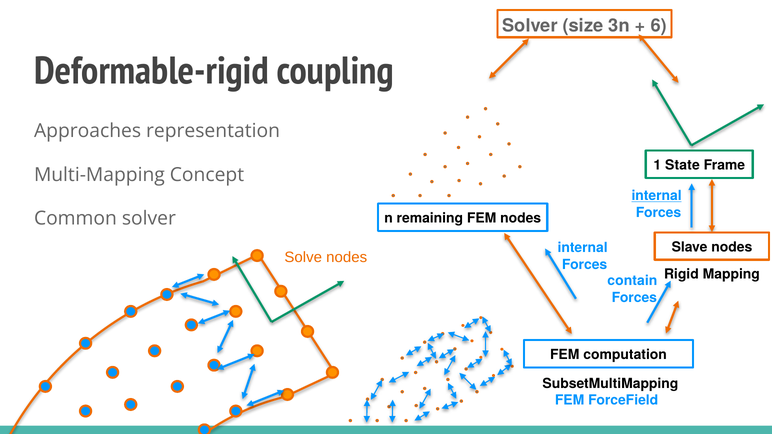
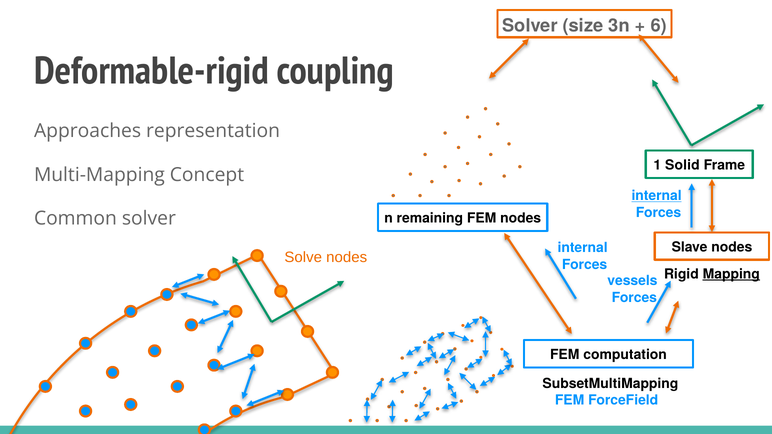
State: State -> Solid (682, 165)
Mapping underline: none -> present (731, 274)
contain: contain -> vessels (632, 281)
